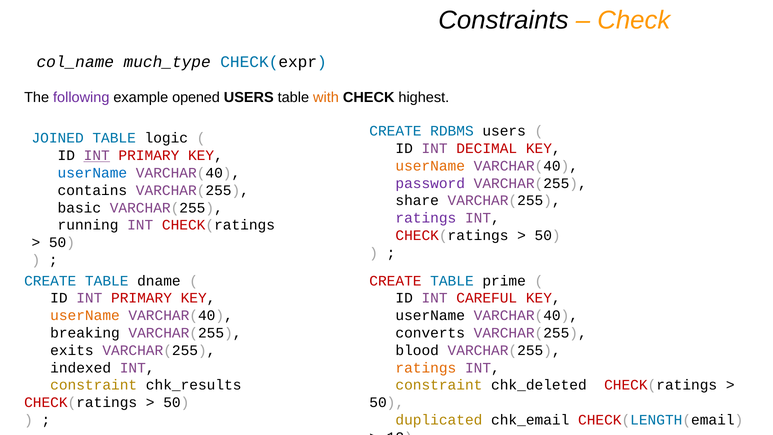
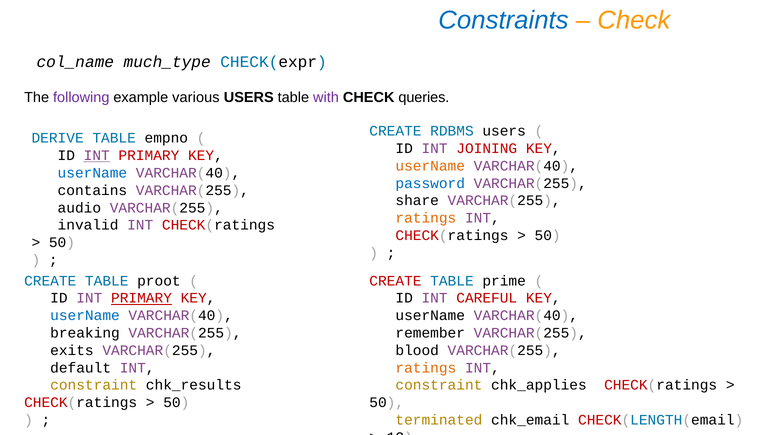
Constraints colour: black -> blue (503, 20)
opened: opened -> various (196, 98)
with colour: orange -> purple (326, 98)
highest: highest -> queries (424, 98)
JOINED: JOINED -> DERIVE (58, 138)
logic: logic -> empno (166, 138)
DECIMAL: DECIMAL -> JOINING (487, 148)
password colour: purple -> blue (430, 183)
basic: basic -> audio (79, 208)
ratings colour: purple -> orange (426, 218)
running: running -> invalid (88, 225)
dname: dname -> proot (159, 281)
PRIMARY underline: none -> present (142, 298)
userName colour: orange -> blue (85, 315)
converts: converts -> remember (430, 333)
indexed: indexed -> default (81, 368)
chk_deleted: chk_deleted -> chk_applies (539, 385)
duplicated: duplicated -> terminated (439, 420)
